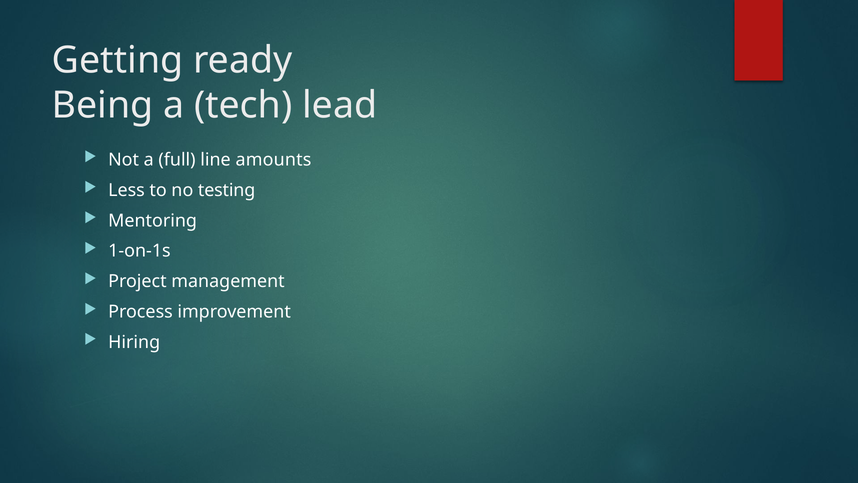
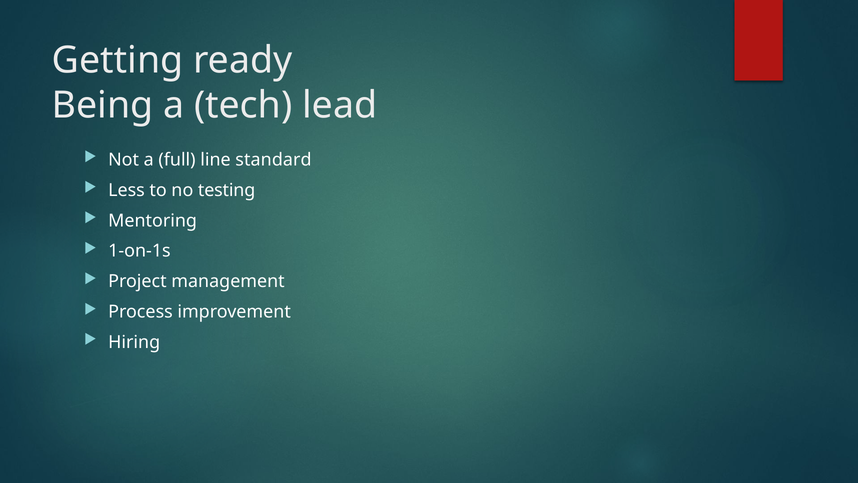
amounts: amounts -> standard (273, 160)
